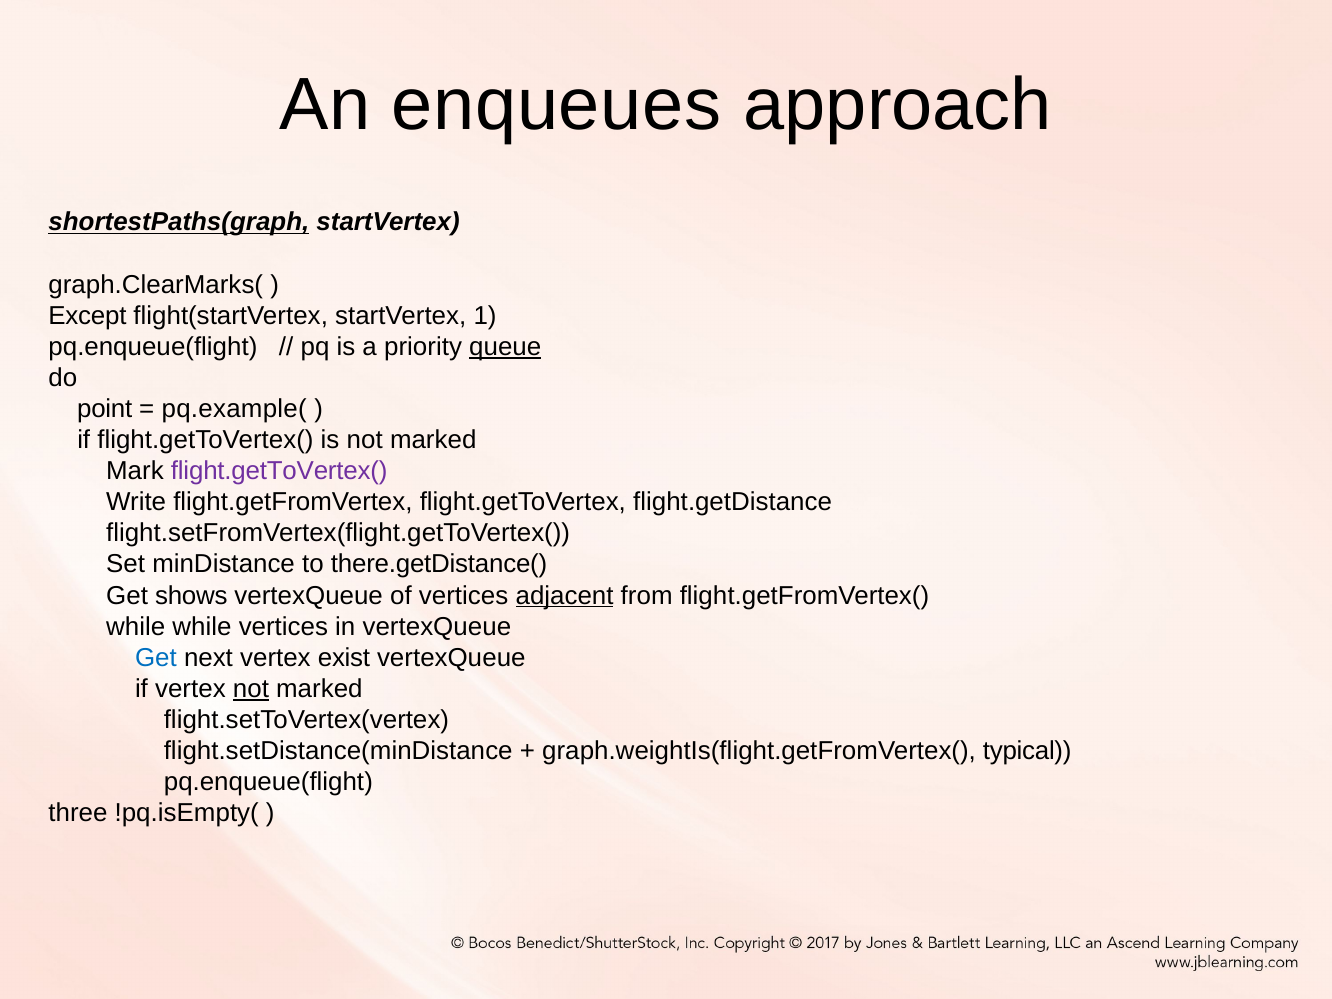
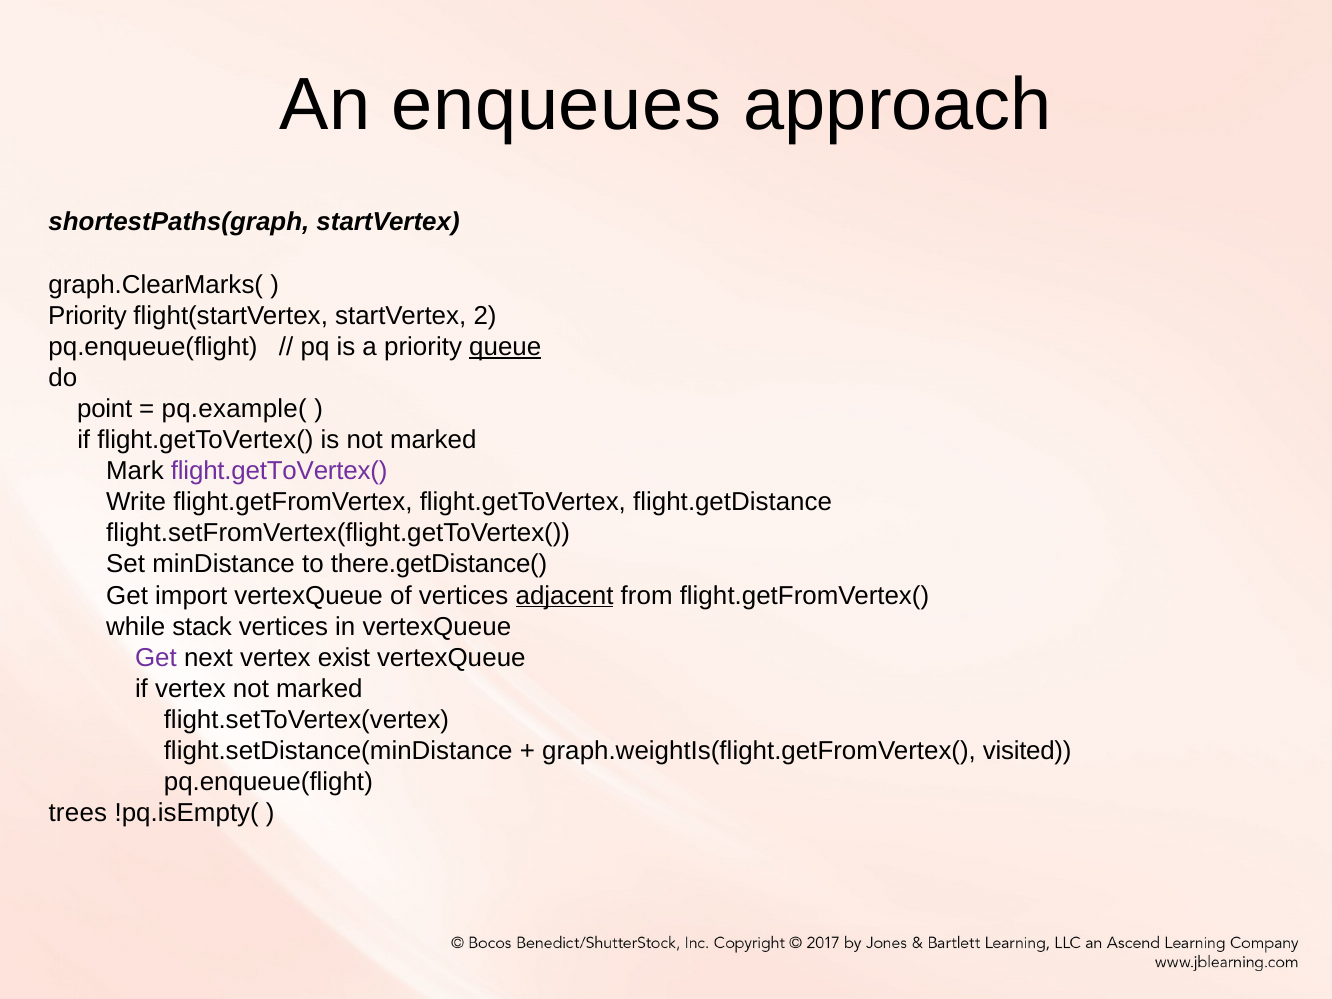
shortestPaths(graph underline: present -> none (179, 222)
Except: Except -> Priority (87, 316)
1: 1 -> 2 (485, 316)
shows: shows -> import (191, 595)
while while: while -> stack (202, 627)
Get colour: blue -> purple (156, 658)
not underline: present -> none (251, 689)
typical: typical -> visited (1027, 751)
three: three -> trees (78, 813)
